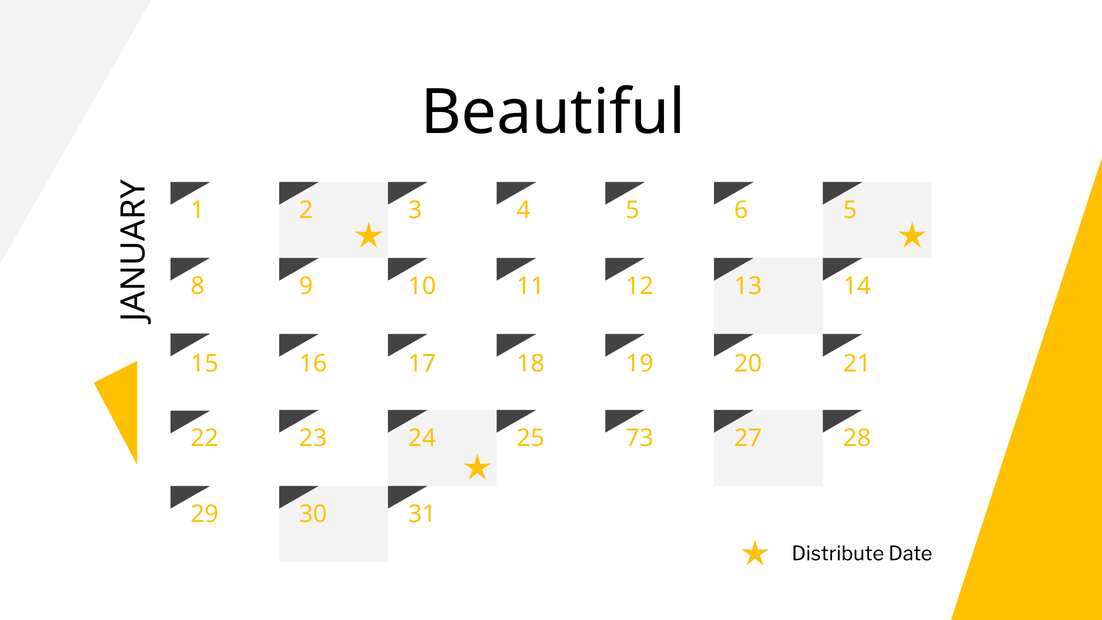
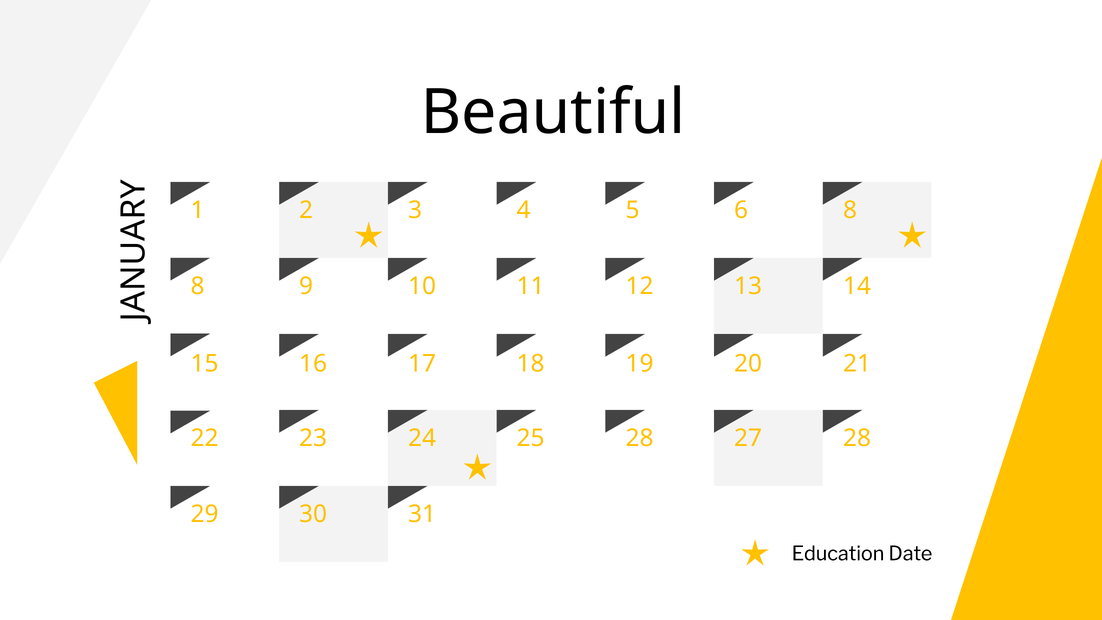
6 5: 5 -> 8 (850, 210)
25 73: 73 -> 28 (640, 438)
Distribute: Distribute -> Education (838, 554)
